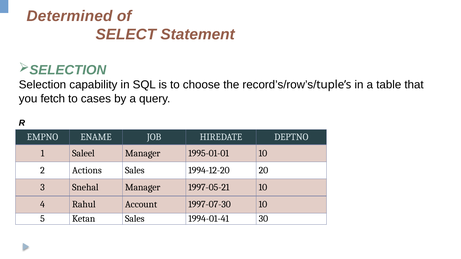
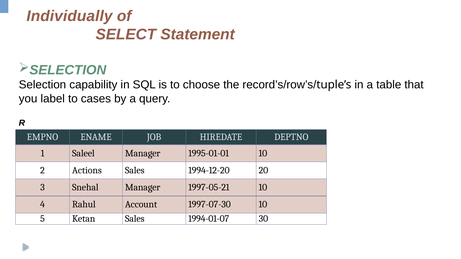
Determined: Determined -> Individually (69, 16)
fetch: fetch -> label (53, 99)
1994-01-41: 1994-01-41 -> 1994-01-07 (209, 219)
